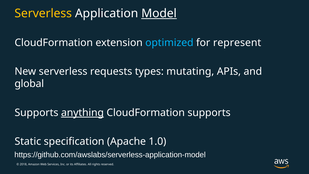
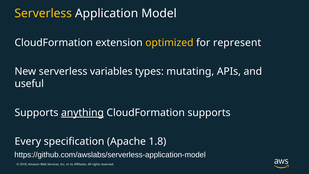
Model underline: present -> none (159, 13)
optimized colour: light blue -> yellow (169, 43)
requests: requests -> variables (111, 71)
global: global -> useful (29, 84)
Static: Static -> Every (28, 141)
1.0: 1.0 -> 1.8 (157, 141)
